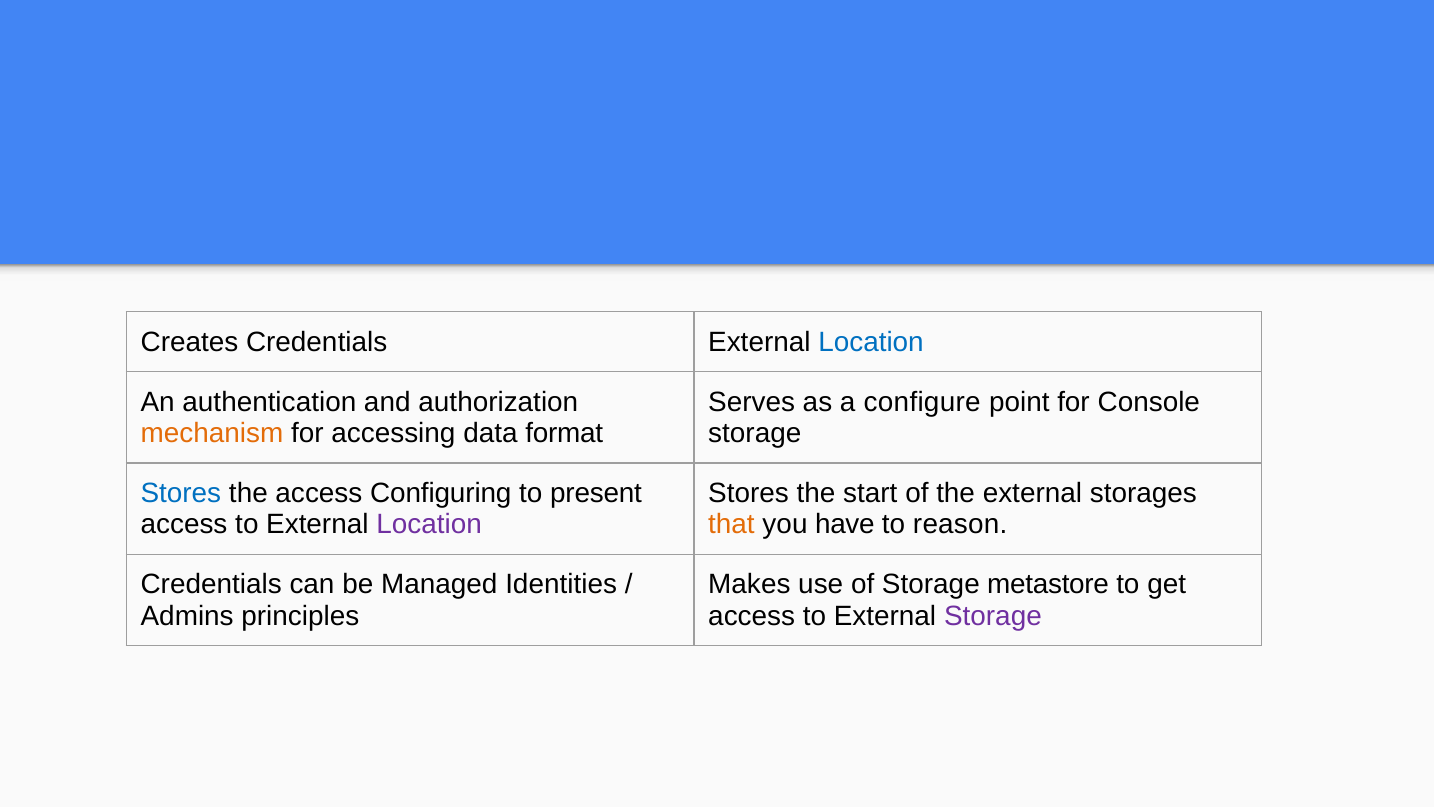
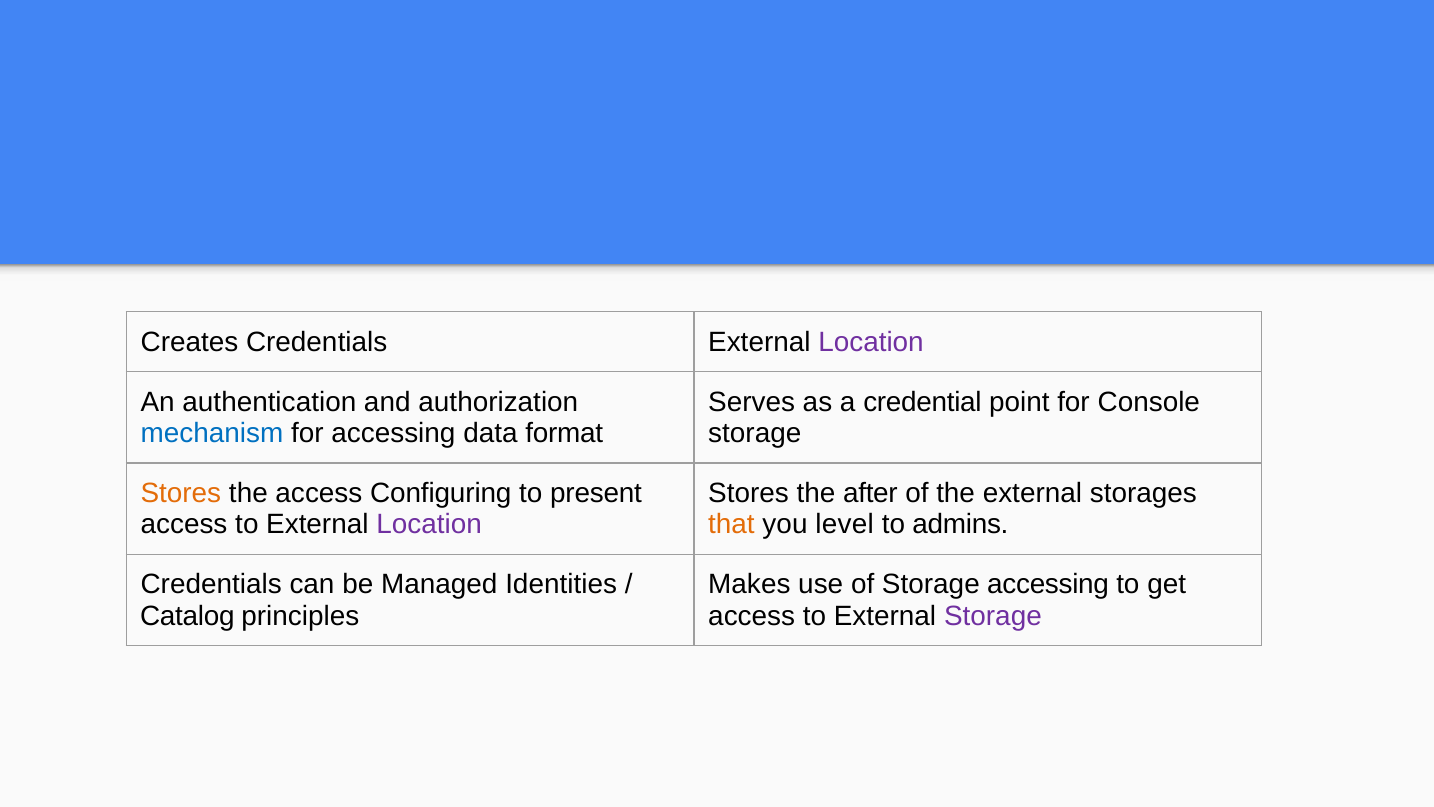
Location colour: blue -> purple (871, 342)
configure: configure -> credential (922, 402)
mechanism colour: orange -> blue (212, 433)
Stores colour: blue -> orange (181, 493)
start: start -> after (870, 493)
have: have -> level (845, 525)
reason: reason -> admins (960, 525)
Storage metastore: metastore -> accessing (1048, 584)
Admins: Admins -> Catalog (187, 616)
